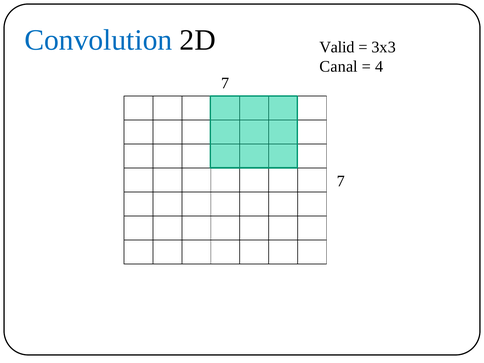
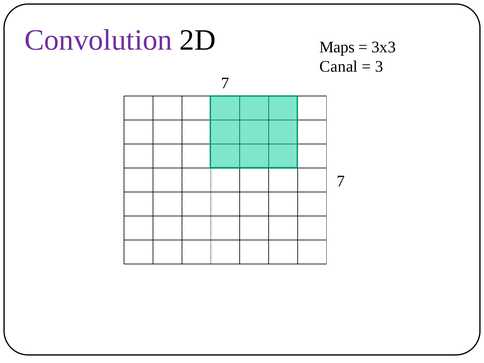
Convolution colour: blue -> purple (98, 40)
Valid: Valid -> Maps (337, 47)
4: 4 -> 3 (379, 67)
